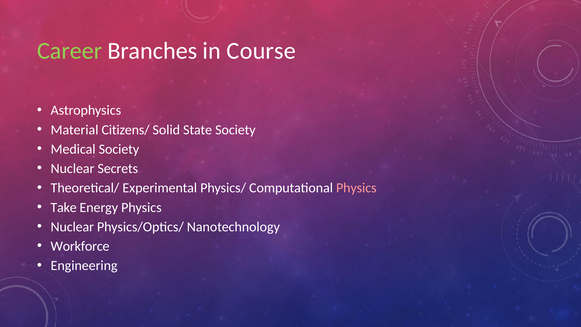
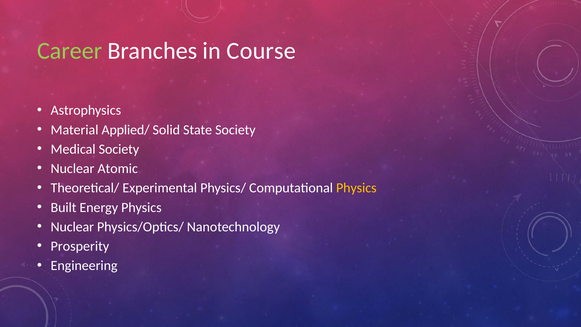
Citizens/: Citizens/ -> Applied/ (126, 130)
Secrets: Secrets -> Atomic (118, 169)
Physics colour: pink -> yellow (356, 188)
Take: Take -> Built (64, 207)
Workforce: Workforce -> Prosperity (80, 246)
